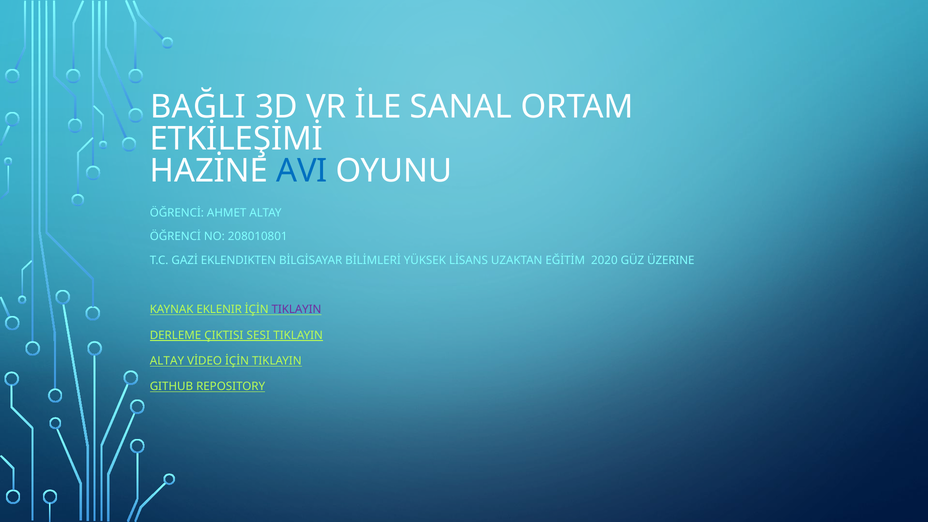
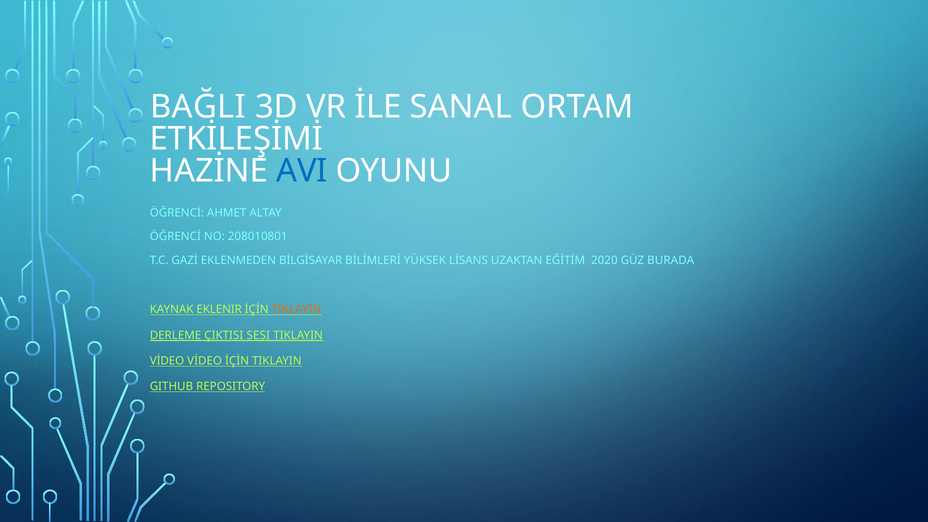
EKLENDIKTEN: EKLENDIKTEN -> EKLENMEDEN (238, 260)
ÜZERINE: ÜZERINE -> BURADA (671, 260)
TIKLAYIN colour: purple -> orange (296, 309)
ALTAY: ALTAY -> VİDEO (167, 361)
